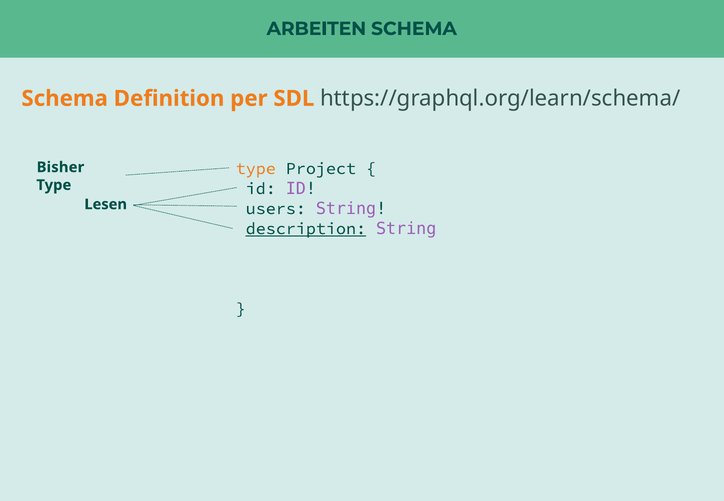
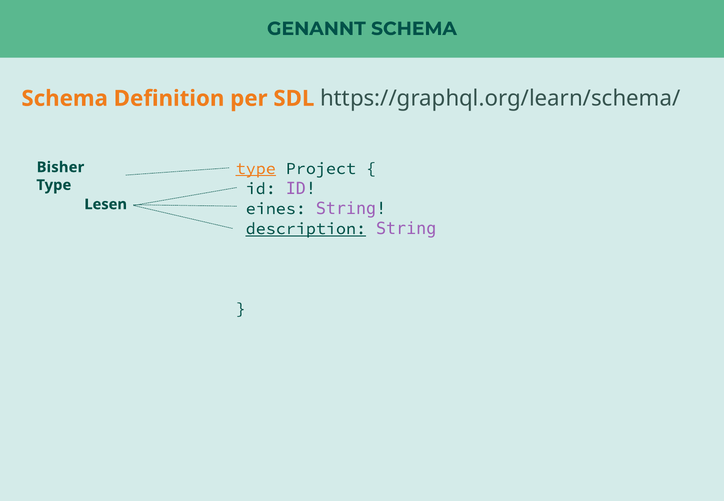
ARBEITEN: ARBEITEN -> GENANNT (316, 29)
type underline: none -> present (256, 169)
users: users -> eines (276, 209)
